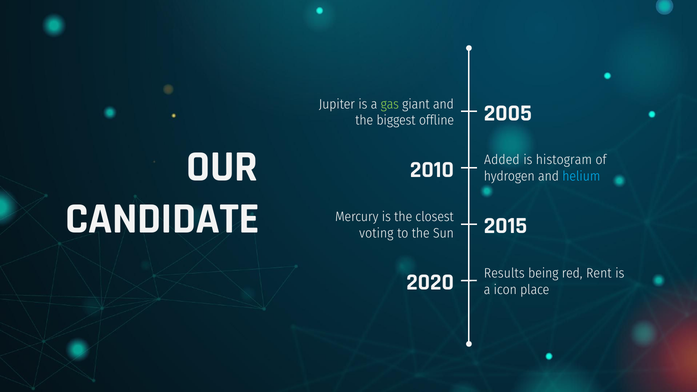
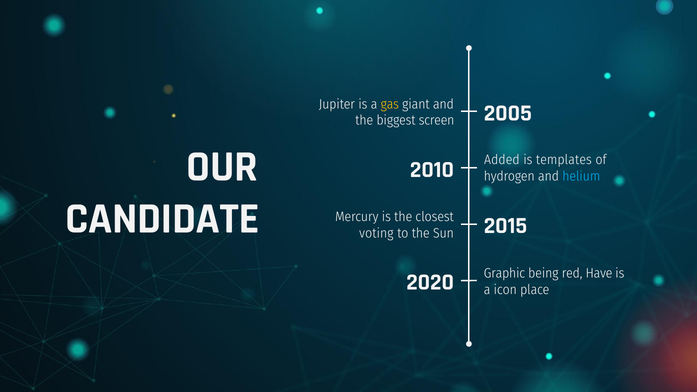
gas colour: light green -> yellow (390, 104)
offline: offline -> screen (437, 120)
histogram: histogram -> templates (564, 160)
Results: Results -> Graphic (504, 273)
Rent: Rent -> Have (599, 273)
